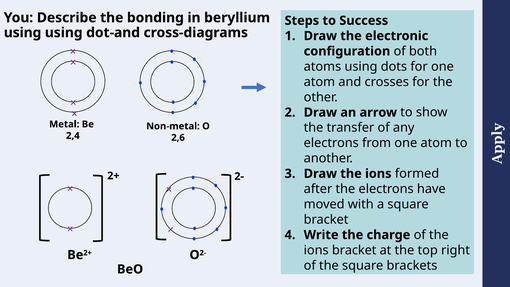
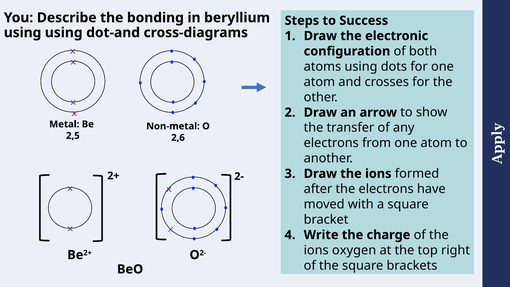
2,4: 2,4 -> 2,5 (73, 136)
ions bracket: bracket -> oxygen (354, 250)
